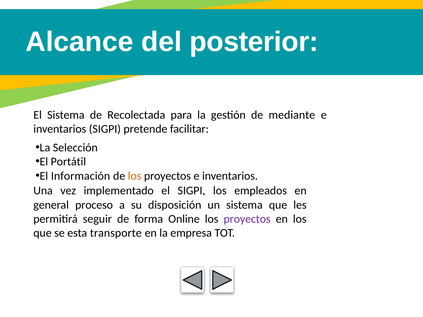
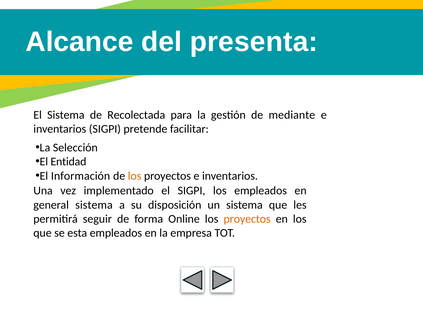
posterior: posterior -> presenta (254, 42)
Portátil: Portátil -> Entidad (68, 162)
general proceso: proceso -> sistema (94, 205)
proyectos colour: purple -> orange (247, 219)
esta transporte: transporte -> empleados (116, 233)
